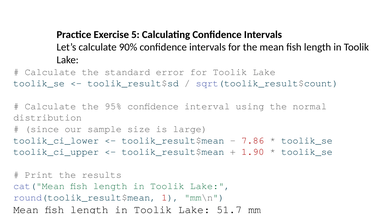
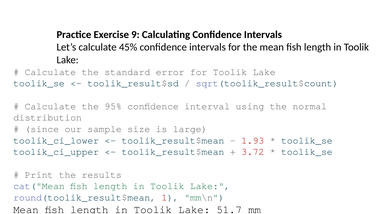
5: 5 -> 9 (135, 35)
90%: 90% -> 45% (128, 47)
7.86: 7.86 -> 1.93 (253, 140)
1.90: 1.90 -> 3.72 (253, 152)
